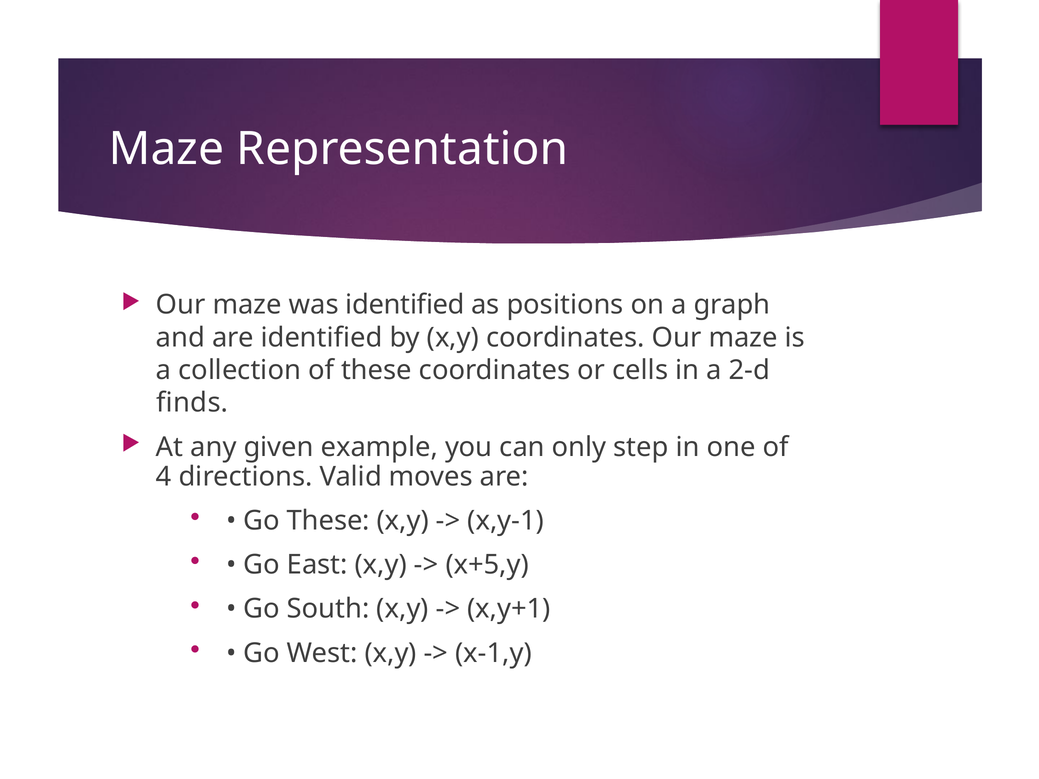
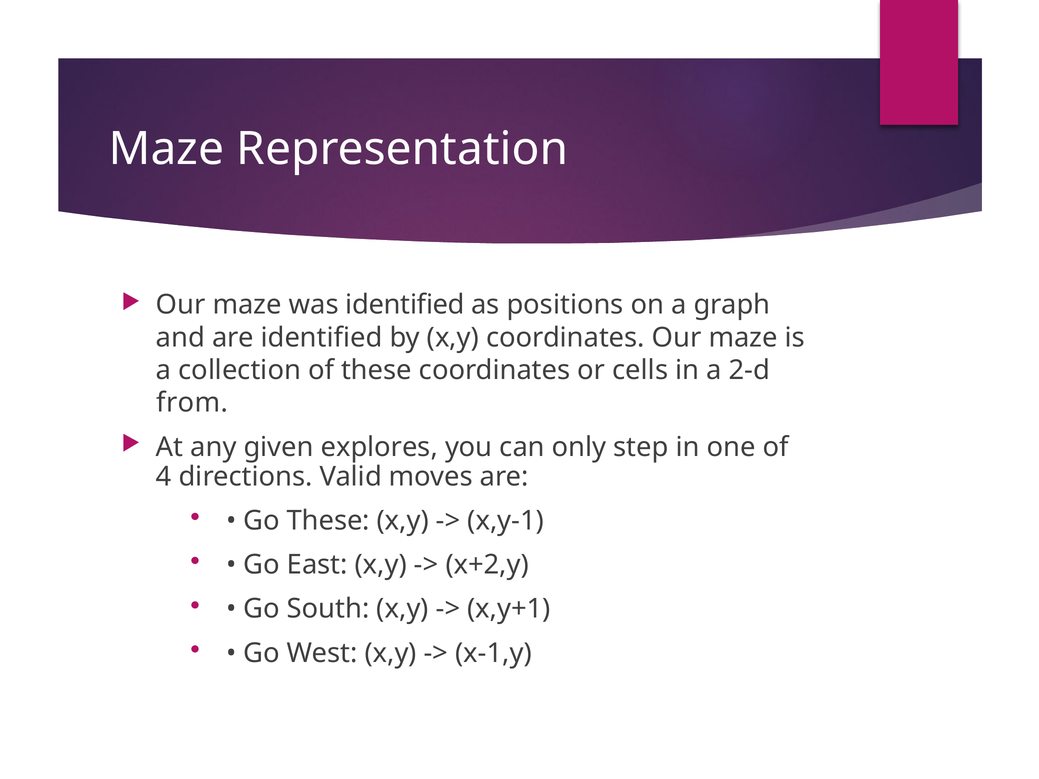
finds: finds -> from (192, 403)
example: example -> explores (379, 447)
x+5,y: x+5,y -> x+2,y (487, 565)
